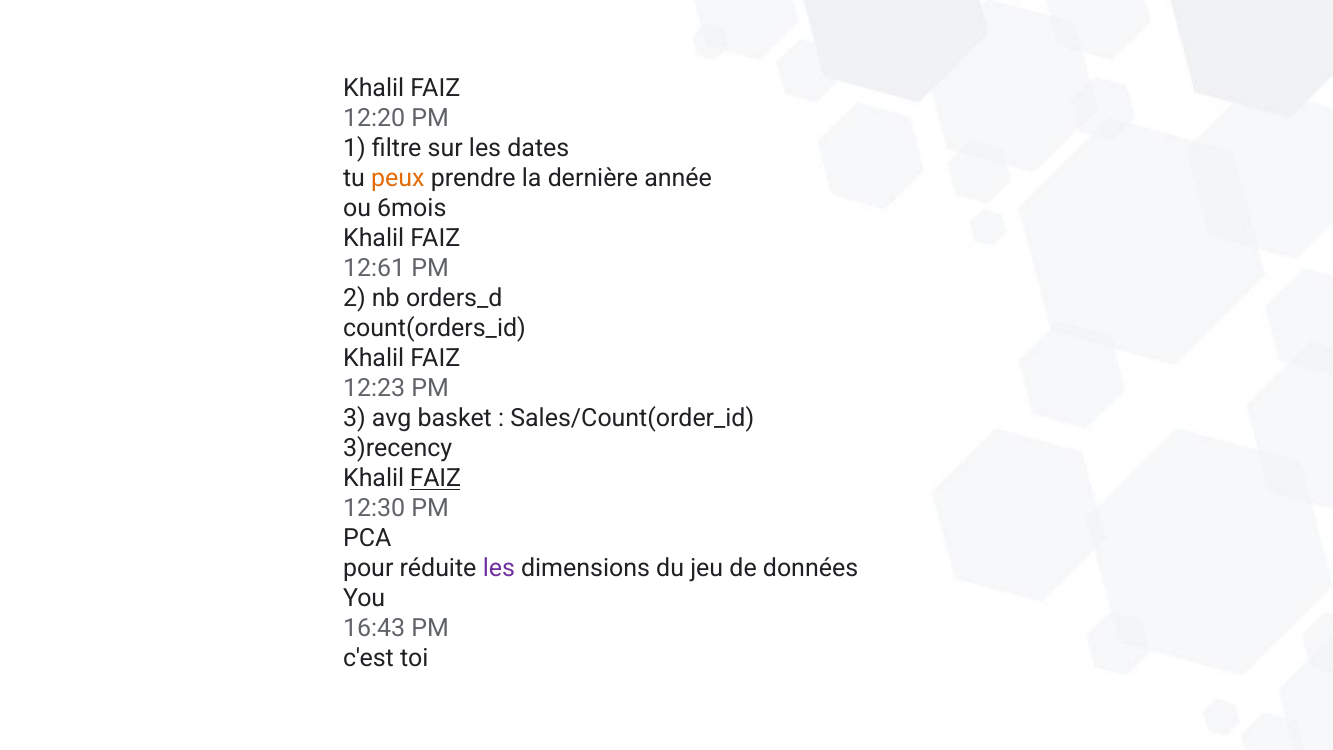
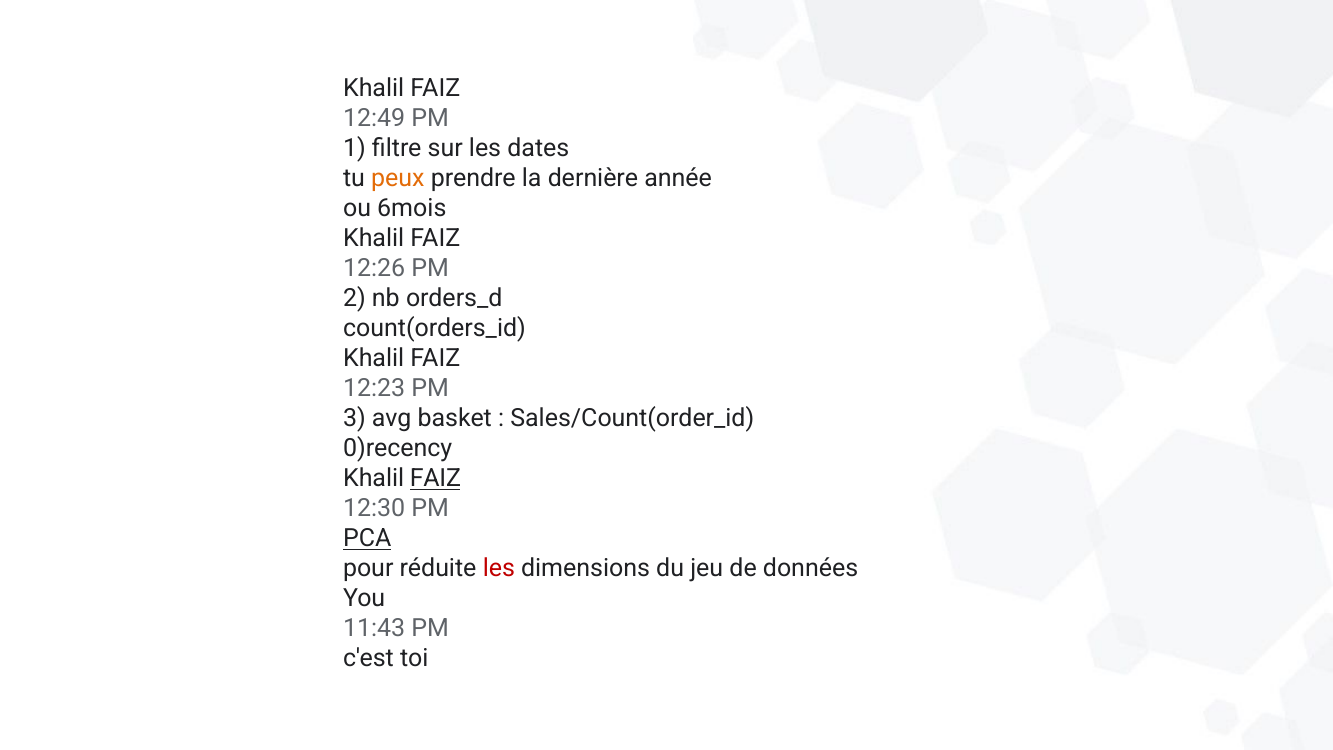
12:20: 12:20 -> 12:49 (374, 119)
12:61: 12:61 -> 12:26 (374, 269)
3)recency: 3)recency -> 0)recency (398, 449)
PCA underline: none -> present (367, 539)
les colour: purple -> red (499, 568)
16:43: 16:43 -> 11:43 (374, 628)
